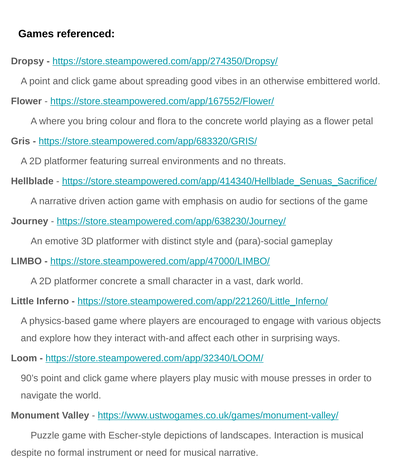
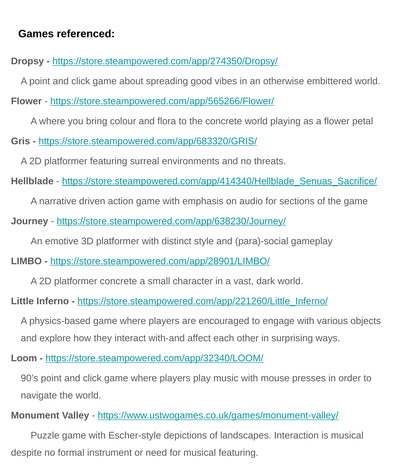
https://store.steampowered.com/app/167552/Flower/: https://store.steampowered.com/app/167552/Flower/ -> https://store.steampowered.com/app/565266/Flower/ (162, 101)
https://store.steampowered.com/app/47000/LIMBO/: https://store.steampowered.com/app/47000/LIMBO/ -> https://store.steampowered.com/app/28901/LIMBO/ (160, 261)
musical narrative: narrative -> featuring (238, 453)
